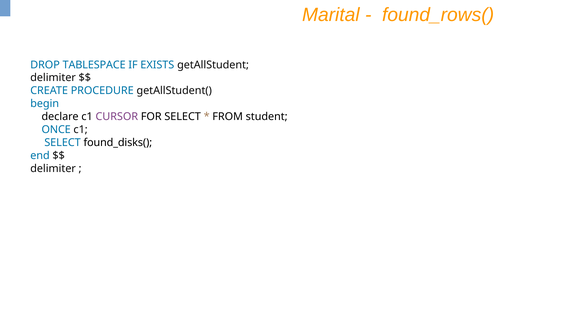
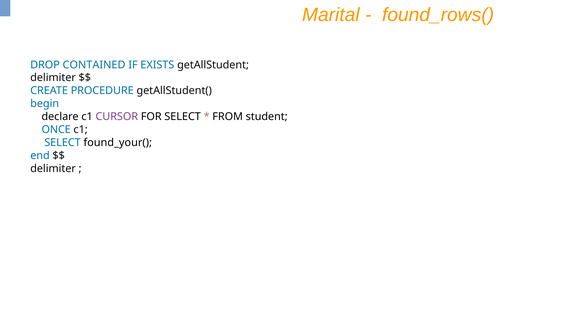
TABLESPACE: TABLESPACE -> CONTAINED (94, 65)
found_disks(: found_disks( -> found_your( (118, 143)
